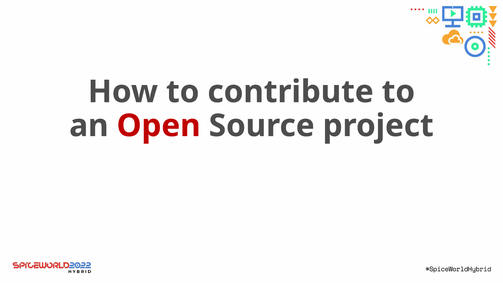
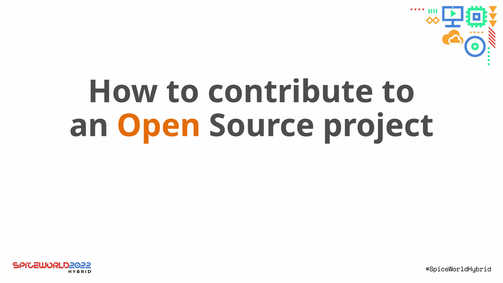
Open colour: red -> orange (159, 126)
